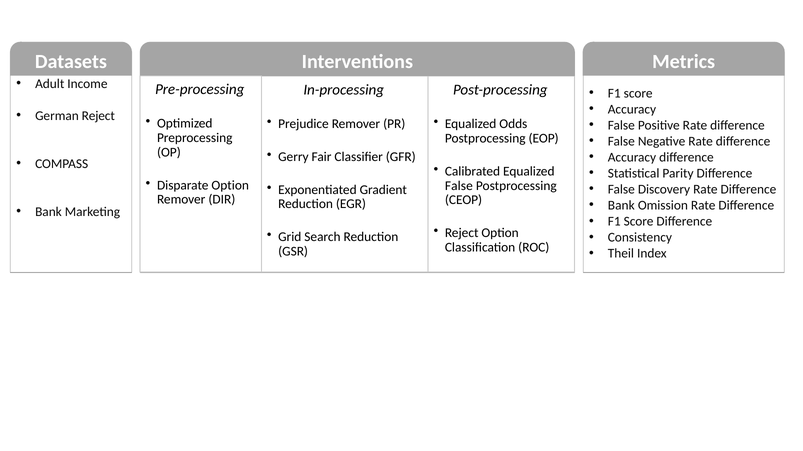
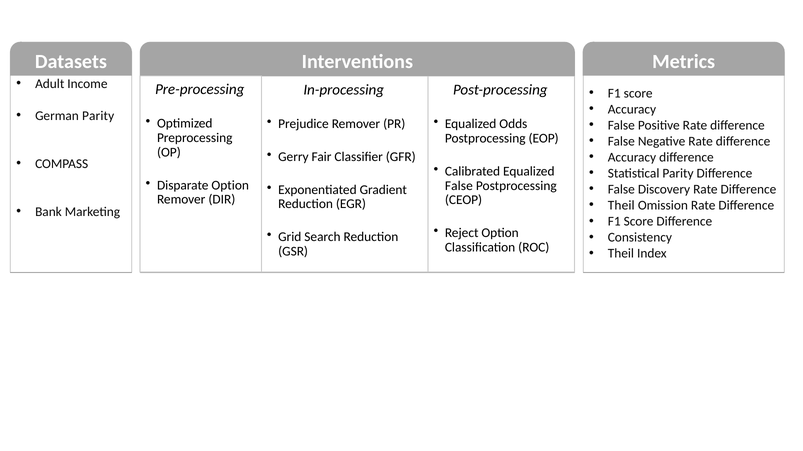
German Reject: Reject -> Parity (98, 116)
Bank: Bank -> Theil (621, 206)
